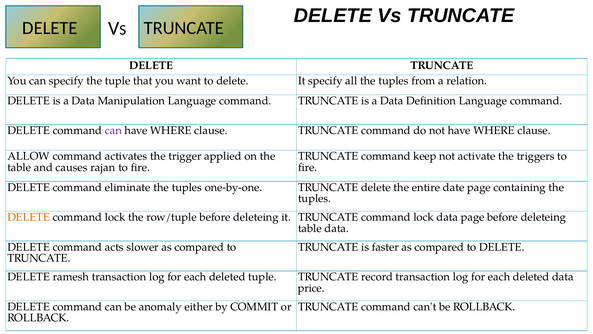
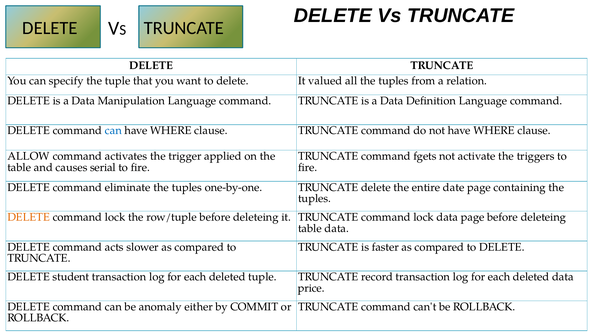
It specify: specify -> valued (325, 81)
can colour: purple -> blue (113, 130)
keep: keep -> fgets (425, 156)
rajan: rajan -> serial (103, 167)
ramesh: ramesh -> student (71, 277)
